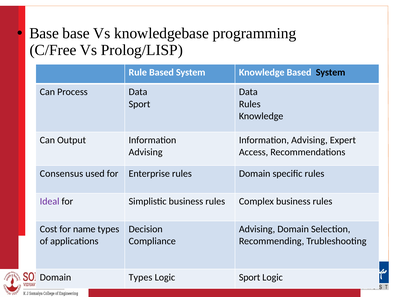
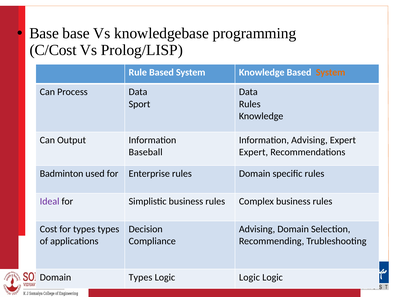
C/Free: C/Free -> C/Cost (53, 50)
System colour: black -> orange (331, 72)
Advising: Advising -> Baseball (146, 152)
Access: Access -> Expert (253, 152)
Consensus: Consensus -> Badminton (62, 174)
for name: name -> types (84, 229)
Sport: Sport -> Logic (249, 277)
